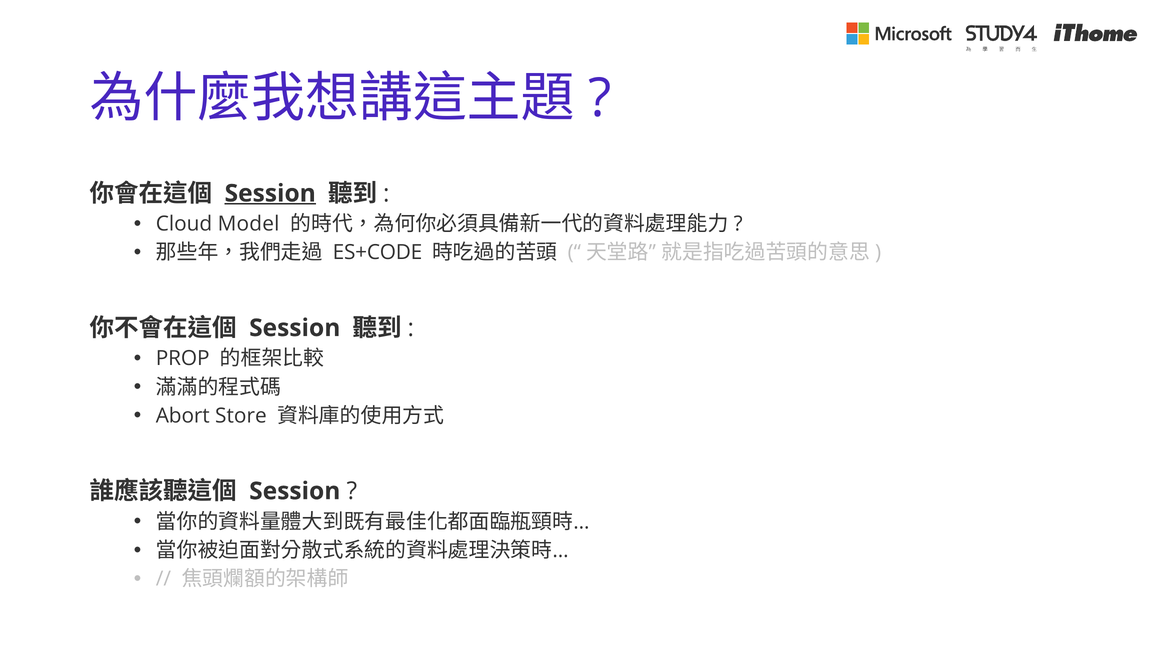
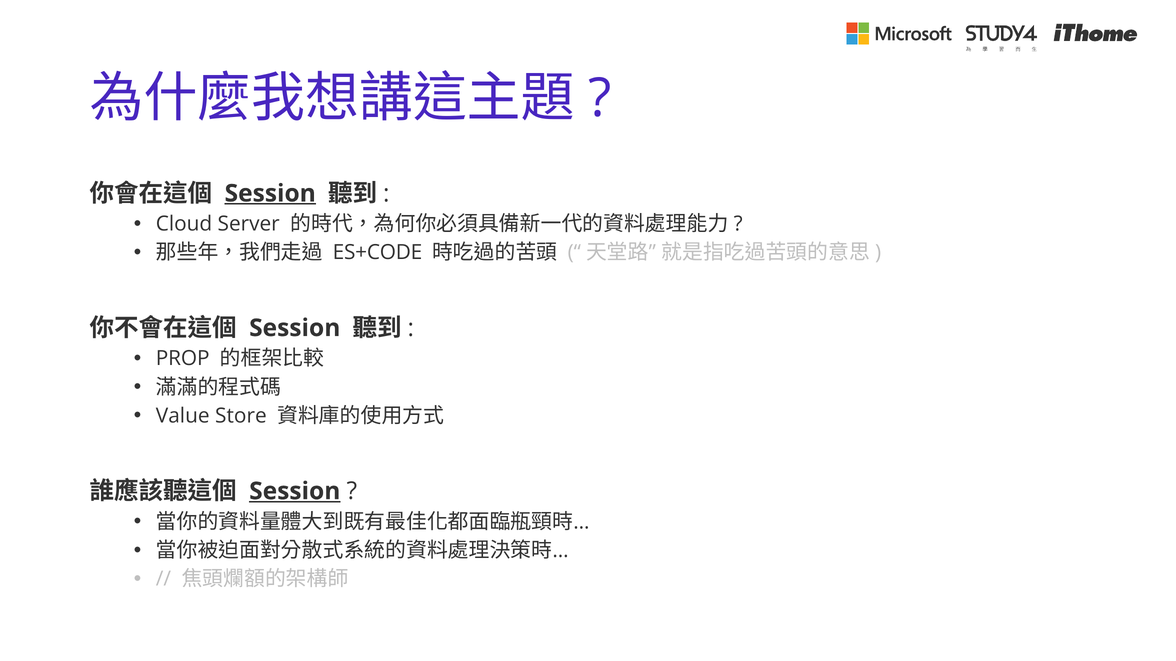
Model: Model -> Server (249, 224)
Abort: Abort -> Value (183, 416)
Session underline: none -> present (295, 492)
